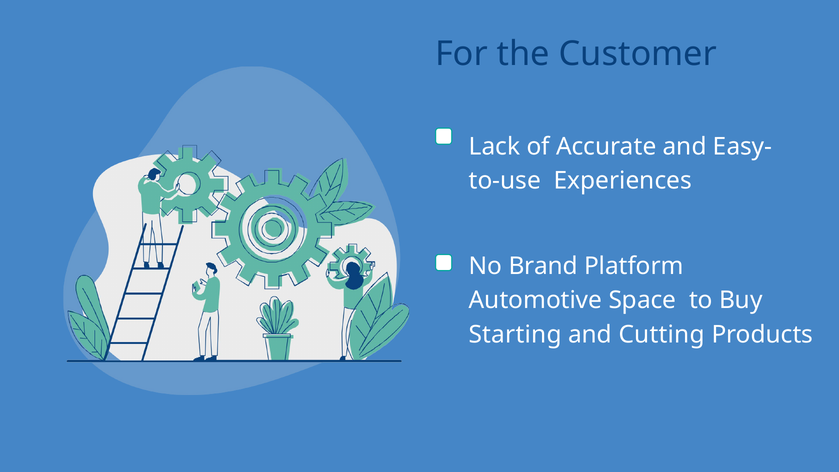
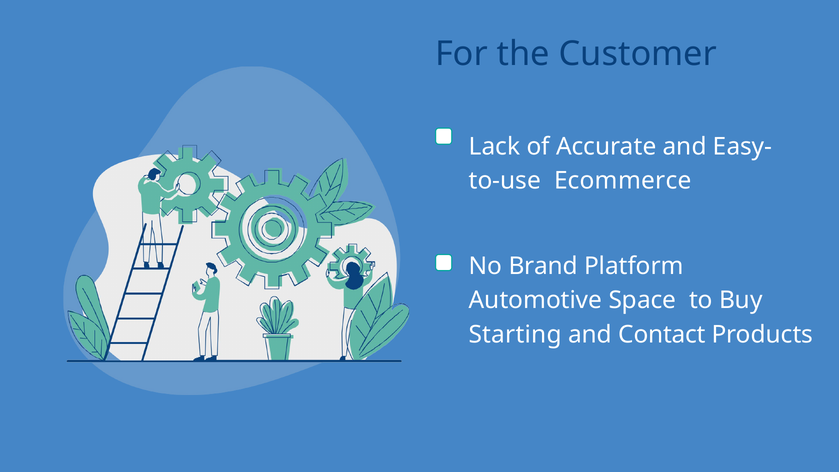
Experiences: Experiences -> Ecommerce (623, 181)
Cutting: Cutting -> Contact (662, 334)
